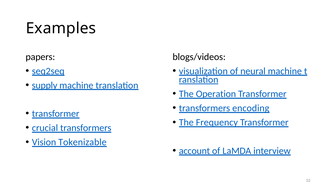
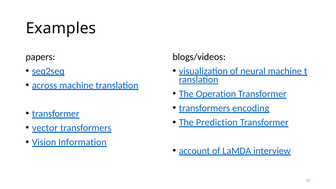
supply: supply -> across (45, 85)
Frequency: Frequency -> Prediction (217, 122)
crucial: crucial -> vector (45, 128)
Tokenizable: Tokenizable -> Information (82, 142)
